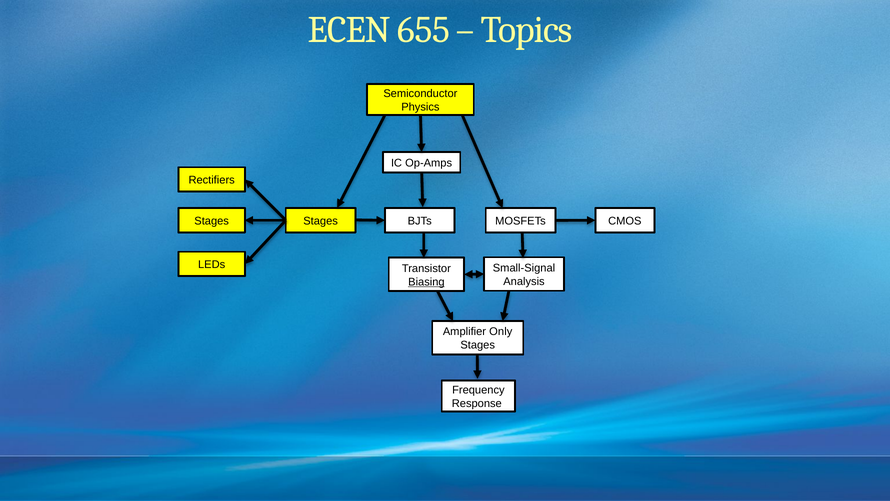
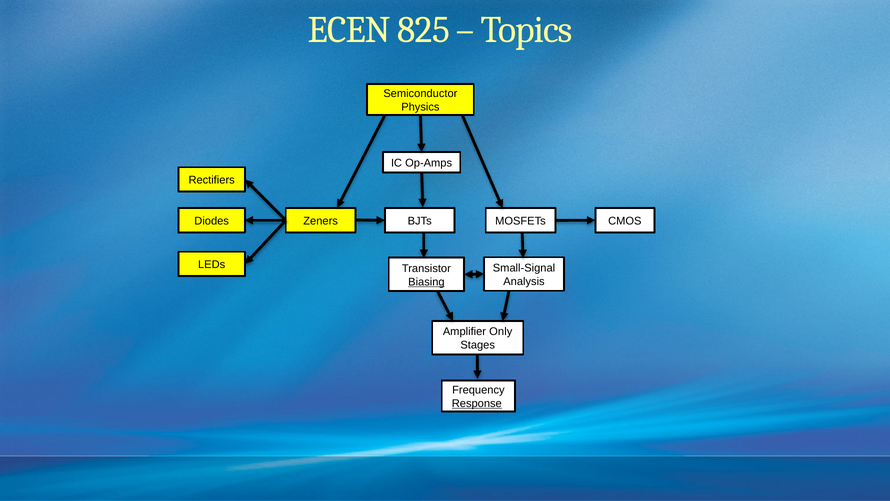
655: 655 -> 825 (424, 30)
Stages: Stages -> Diodes (212, 221)
Stages: Stages -> Zeners (321, 221)
Response underline: none -> present (477, 403)
